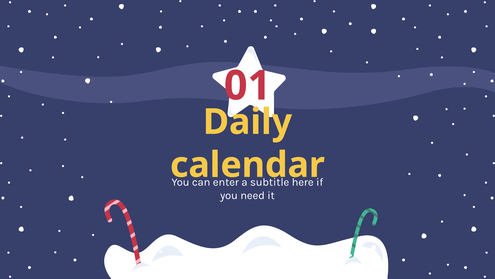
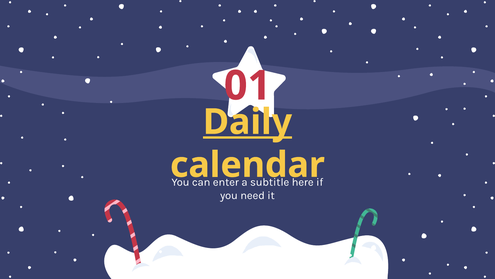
Daily underline: none -> present (247, 122)
